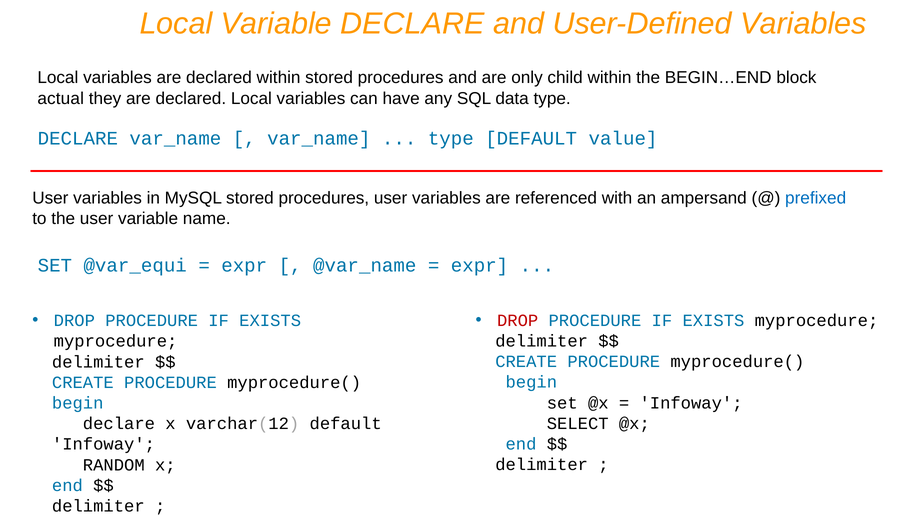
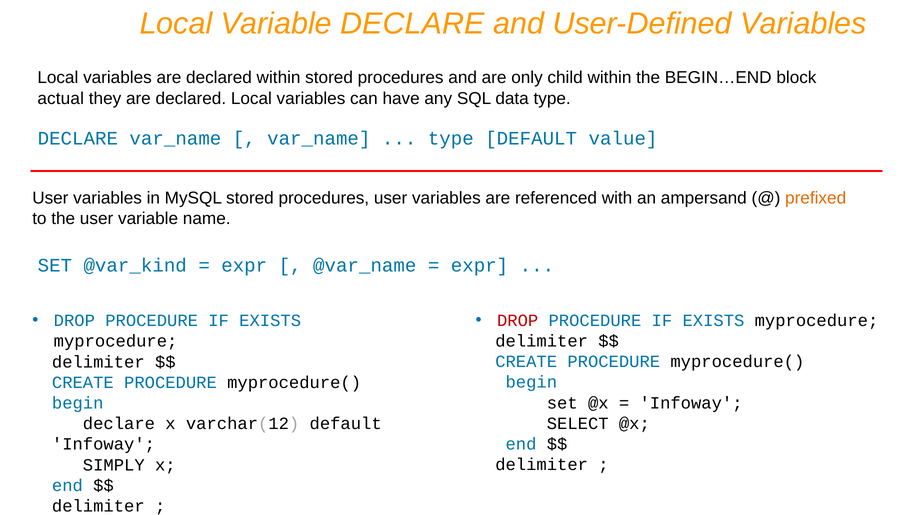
prefixed colour: blue -> orange (816, 198)
@var_equi: @var_equi -> @var_kind (135, 265)
RANDOM: RANDOM -> SIMPLY (114, 465)
